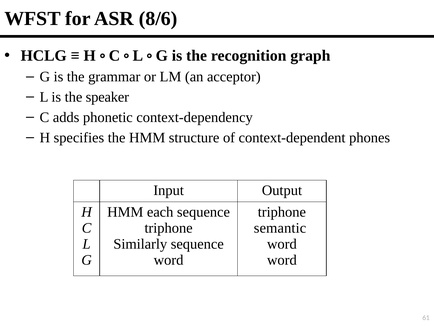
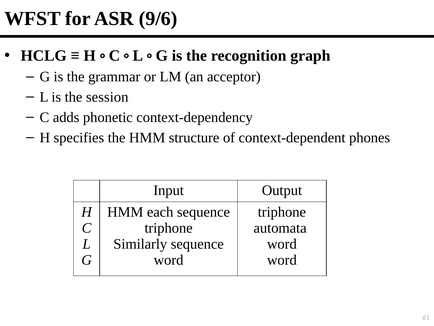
8/6: 8/6 -> 9/6 (158, 18)
speaker: speaker -> session (107, 97)
semantic: semantic -> automata (280, 228)
